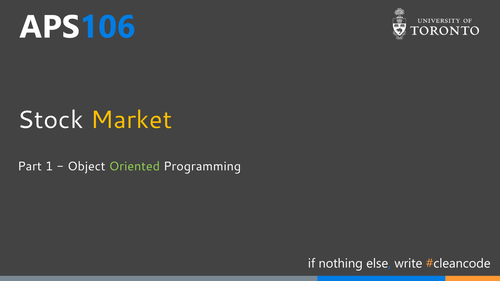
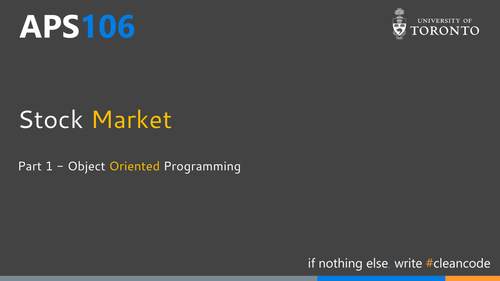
Oriented colour: light green -> yellow (134, 166)
